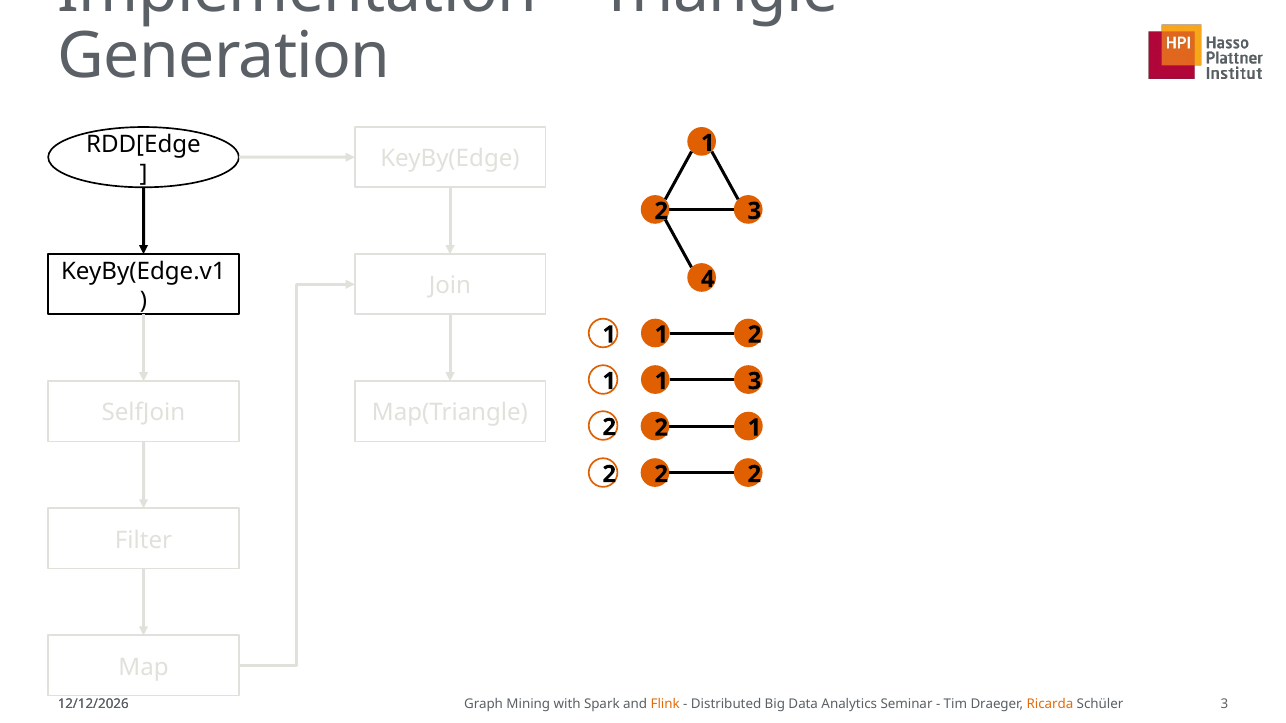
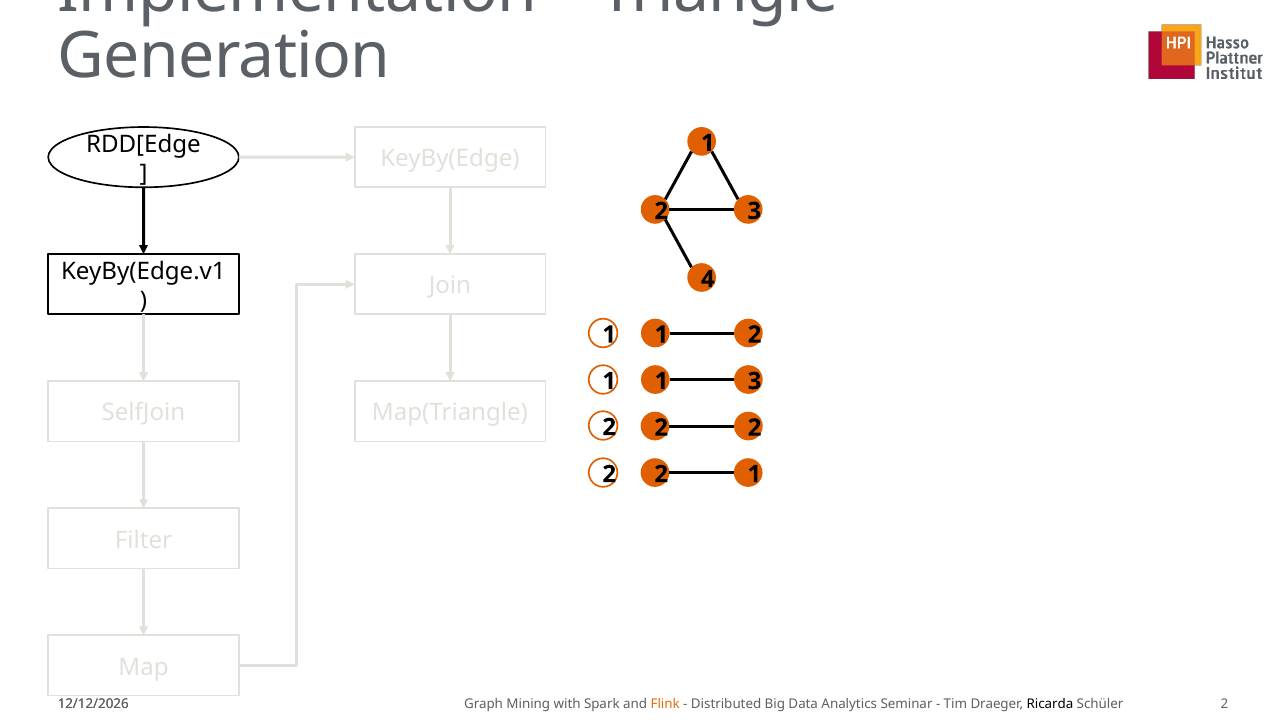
1: 1 -> 2 (755, 428)
2: 2 -> 1 (754, 474)
Ricarda colour: orange -> black (1050, 704)
Schüler 3: 3 -> 2 (1224, 704)
